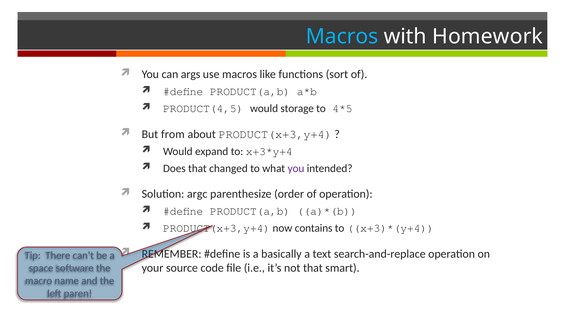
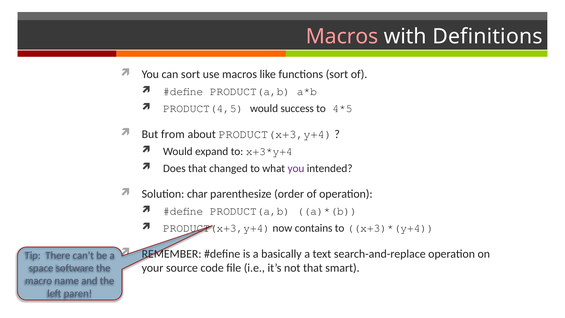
Macros colour: light blue -> pink (342, 36)
Homework: Homework -> Definitions (487, 36)
can args: args -> sort (191, 74)
storage: storage -> success (297, 108)
argc: argc -> char (197, 194)
